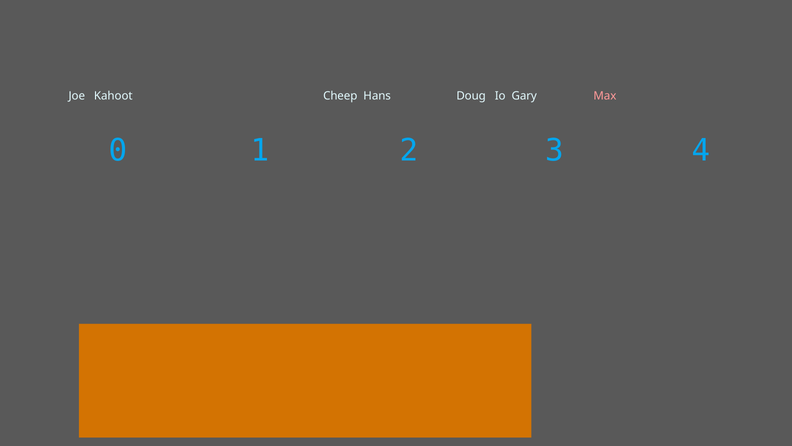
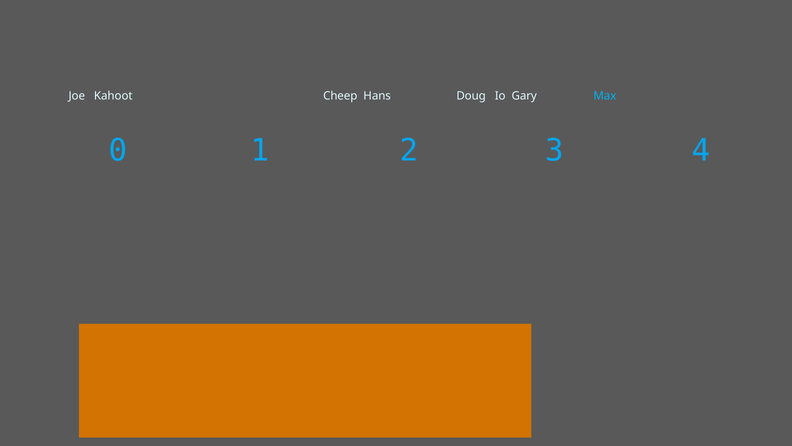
Max colour: pink -> light blue (605, 96)
